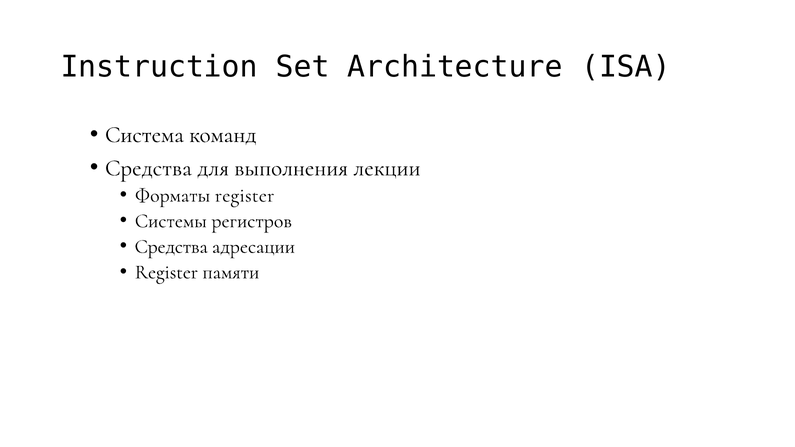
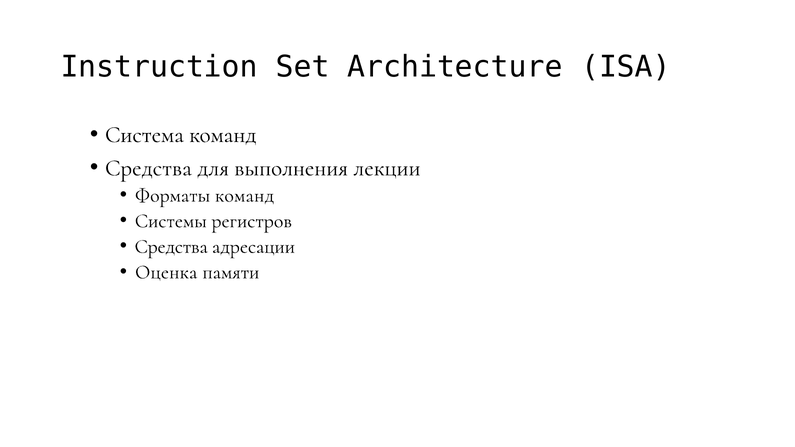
Форматы register: register -> команд (245, 195)
Register: Register -> Оценка (166, 272)
